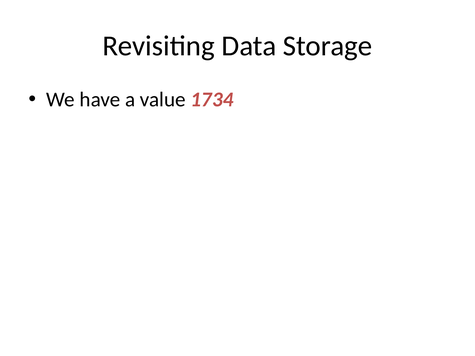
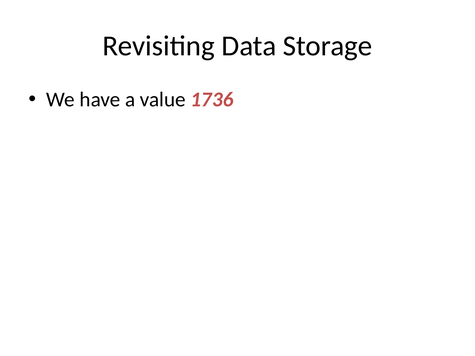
1734: 1734 -> 1736 (212, 100)
